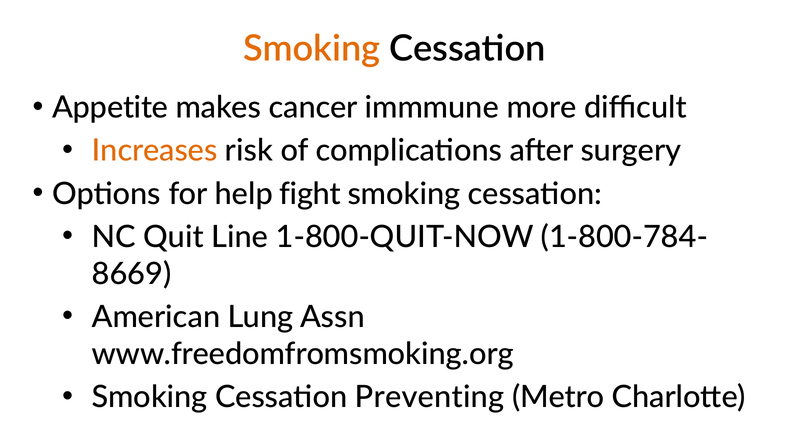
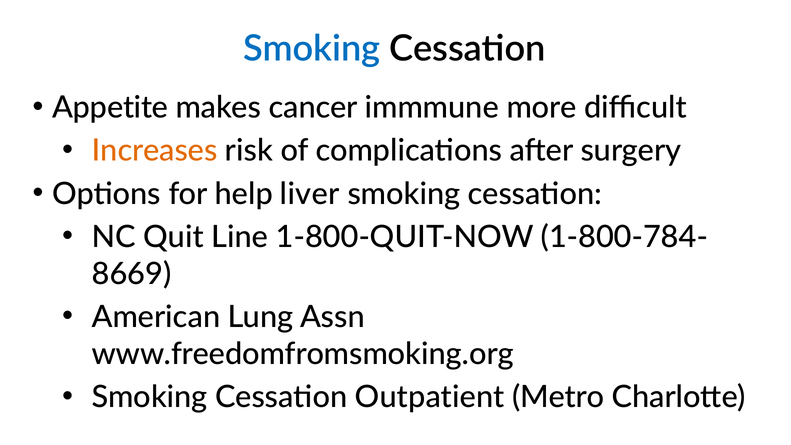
Smoking colour: orange -> blue (312, 49)
fight: fight -> liver (310, 194)
Preventing: Preventing -> Outpatient (430, 397)
